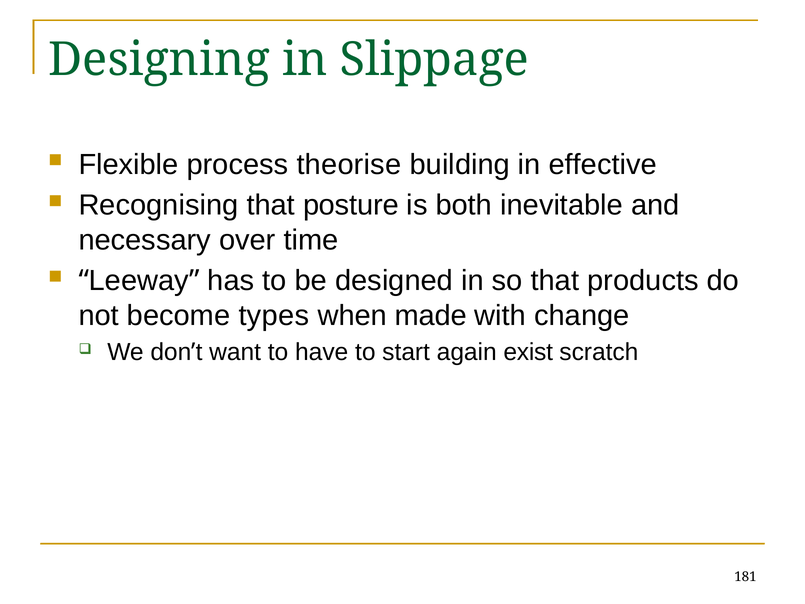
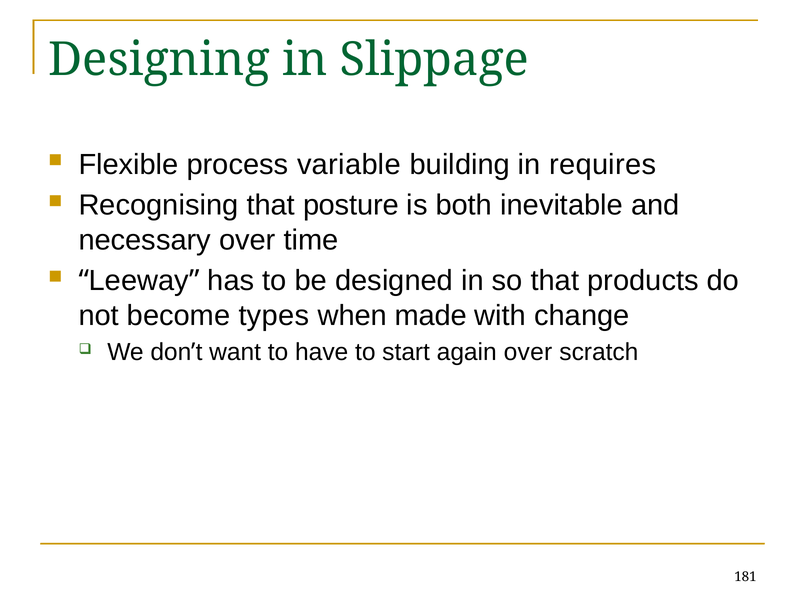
theorise: theorise -> variable (349, 164)
effective: effective -> requires (603, 164)
again exist: exist -> over (528, 352)
